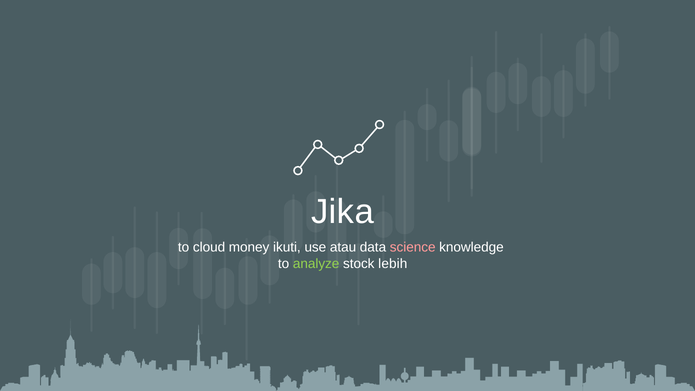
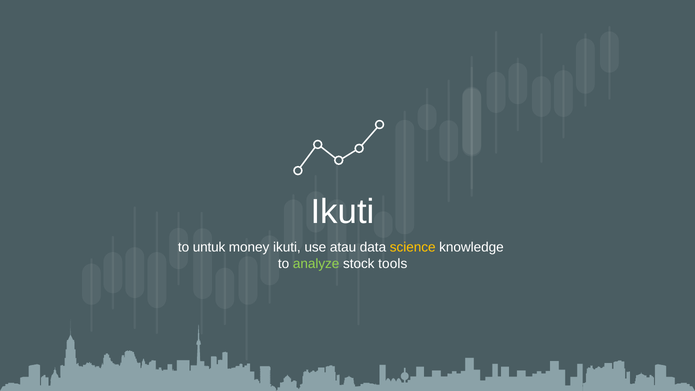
Jika: Jika -> Ikuti (343, 212)
cloud: cloud -> untuk (209, 247)
science colour: pink -> yellow (413, 247)
lebih: lebih -> tools (393, 264)
